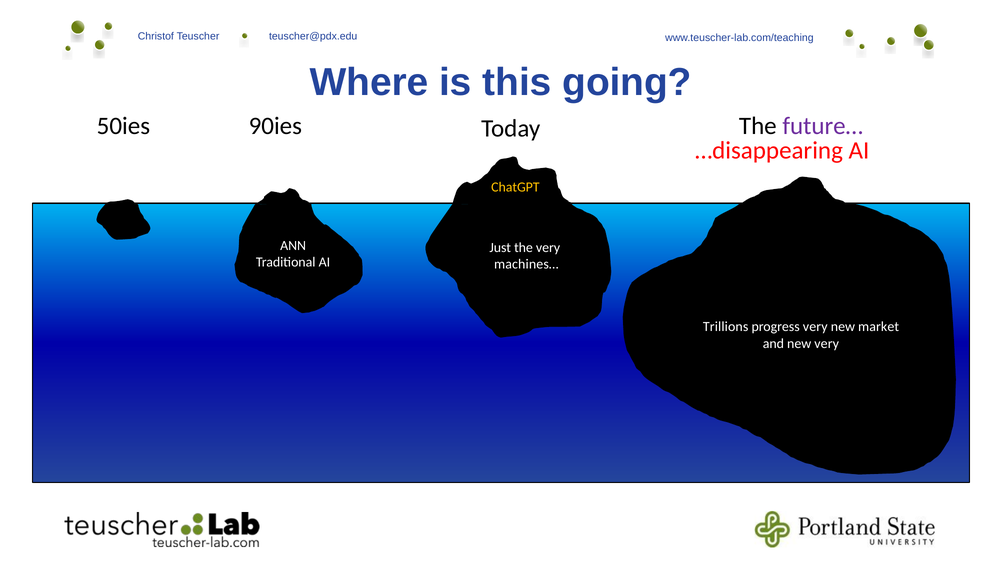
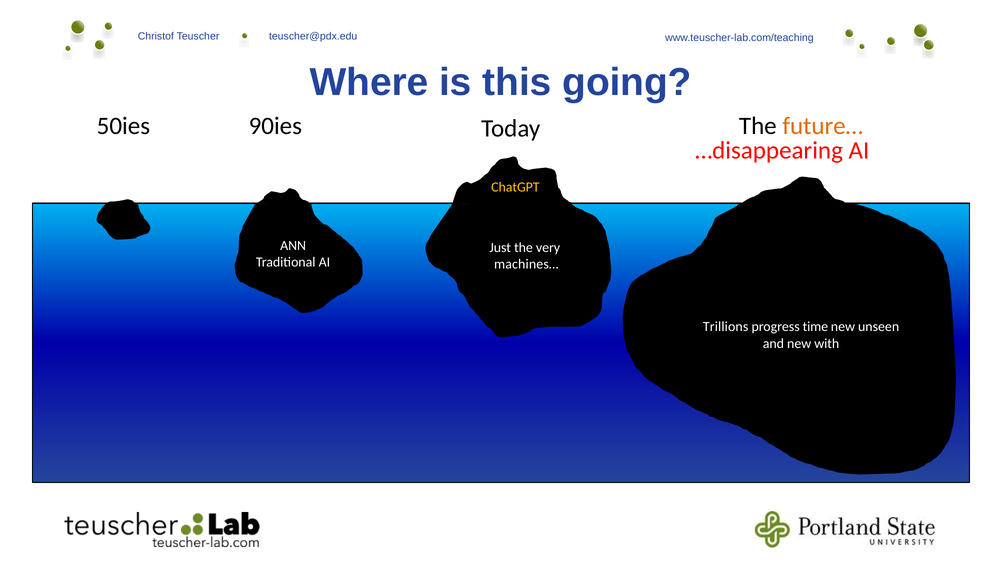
future… colour: purple -> orange (823, 126)
progress very: very -> time (815, 327)
market: market -> unseen (879, 327)
new very: very -> with (827, 343)
